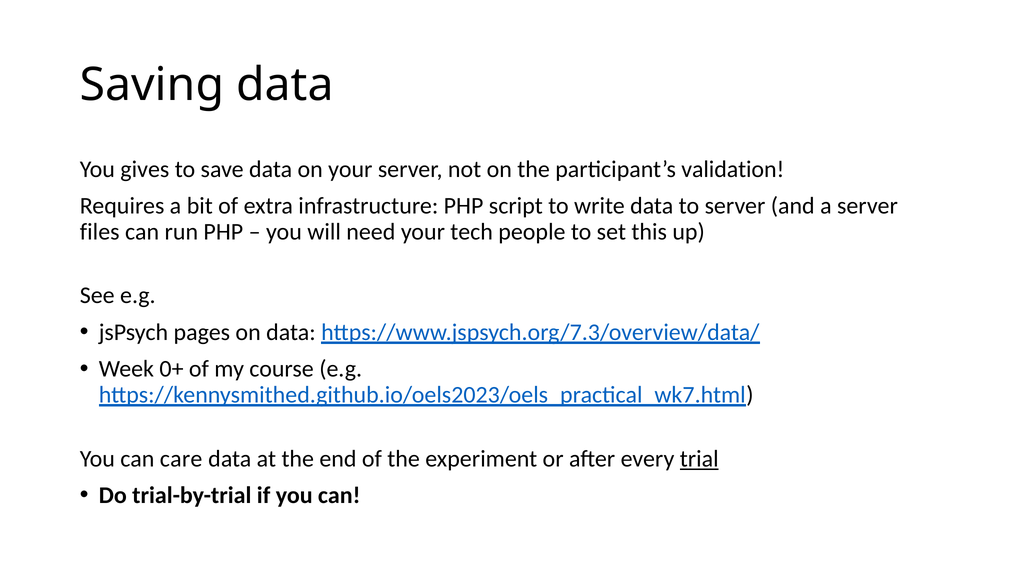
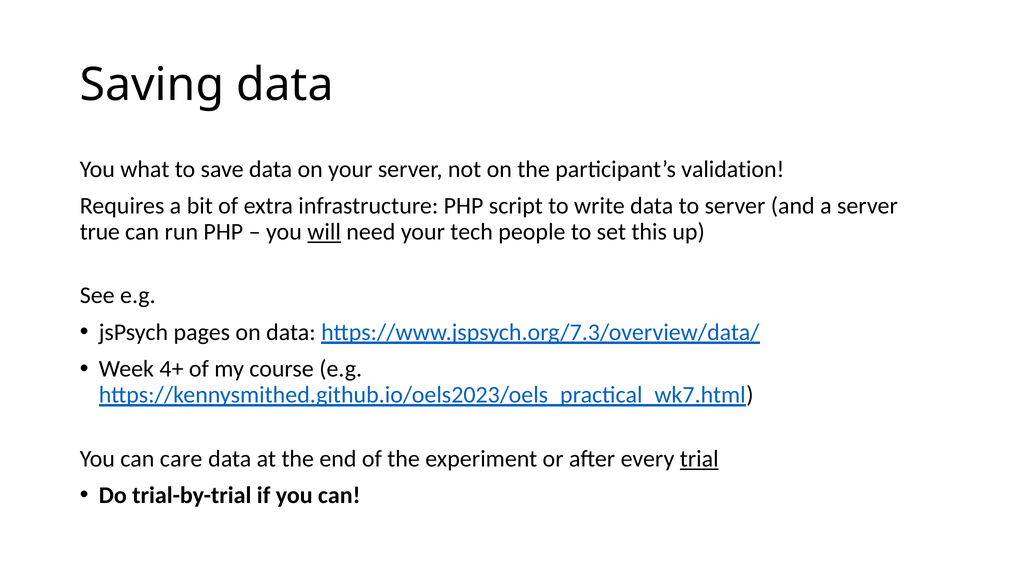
gives: gives -> what (145, 170)
files: files -> true (100, 232)
will underline: none -> present (324, 232)
0+: 0+ -> 4+ (172, 369)
